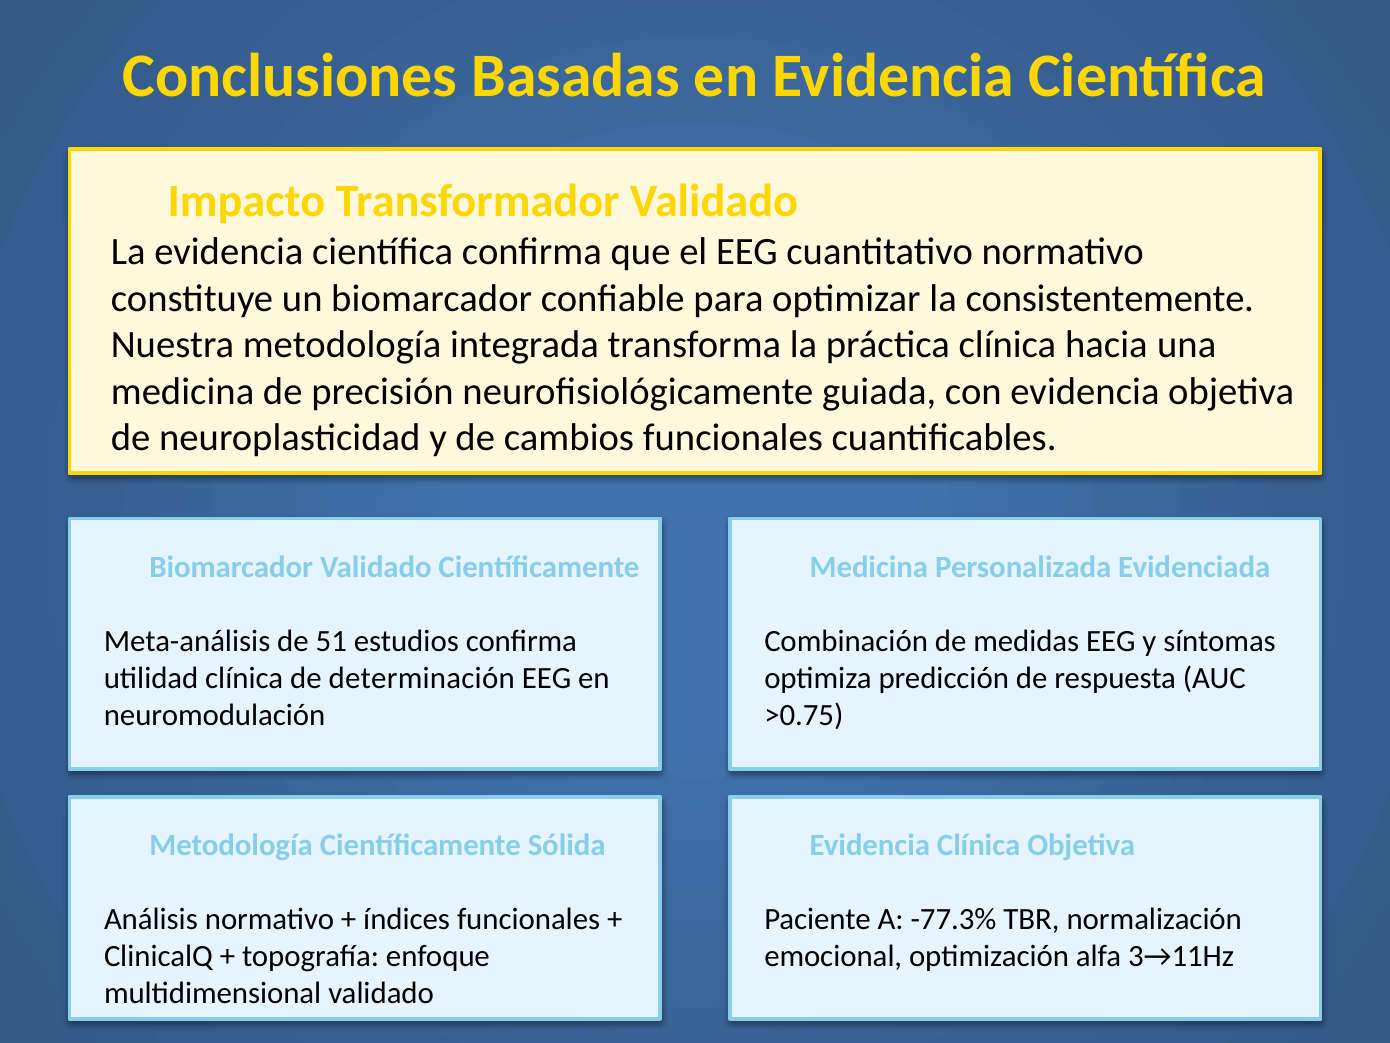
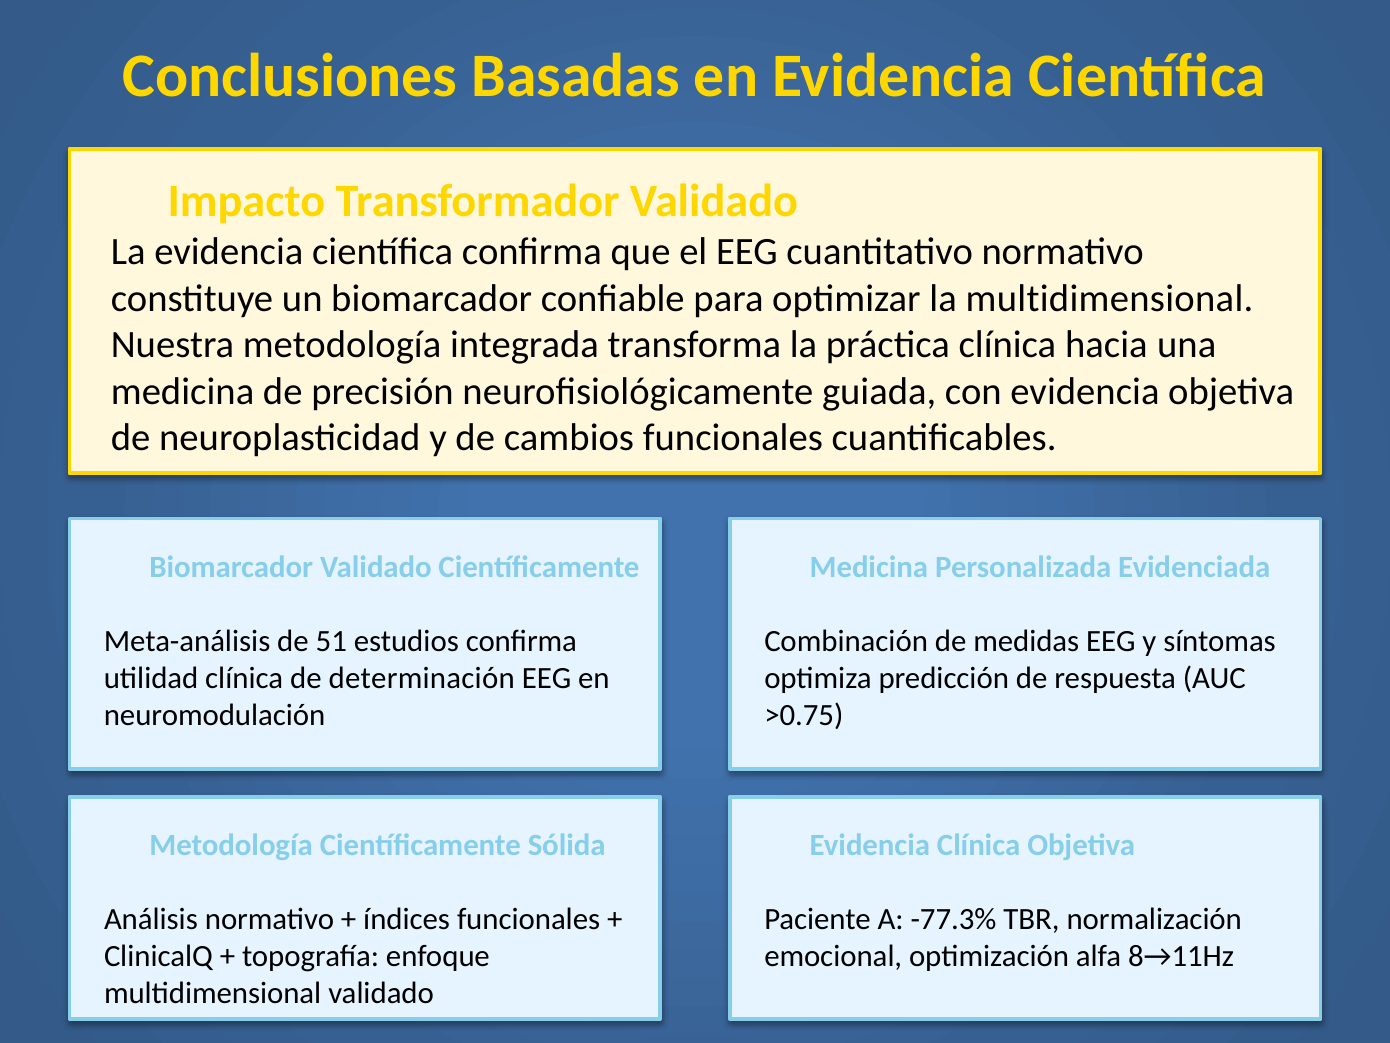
la consistentemente: consistentemente -> multidimensional (1110, 298)
3→11Hz: 3→11Hz -> 8→11Hz (1181, 956)
